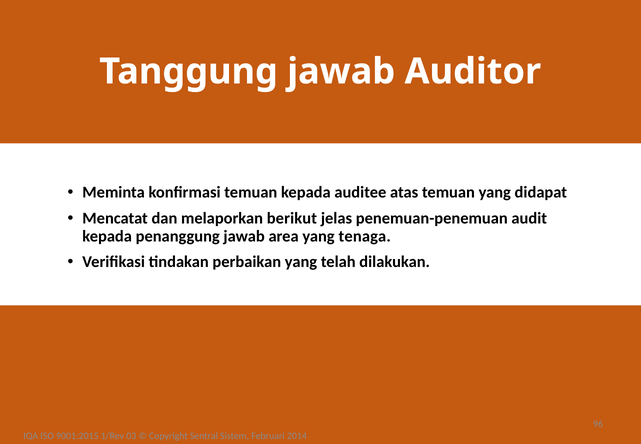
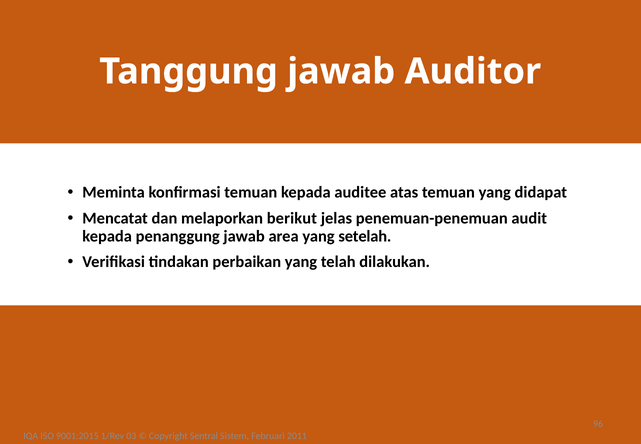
tenaga: tenaga -> setelah (365, 236)
2014: 2014 -> 2011 (297, 436)
